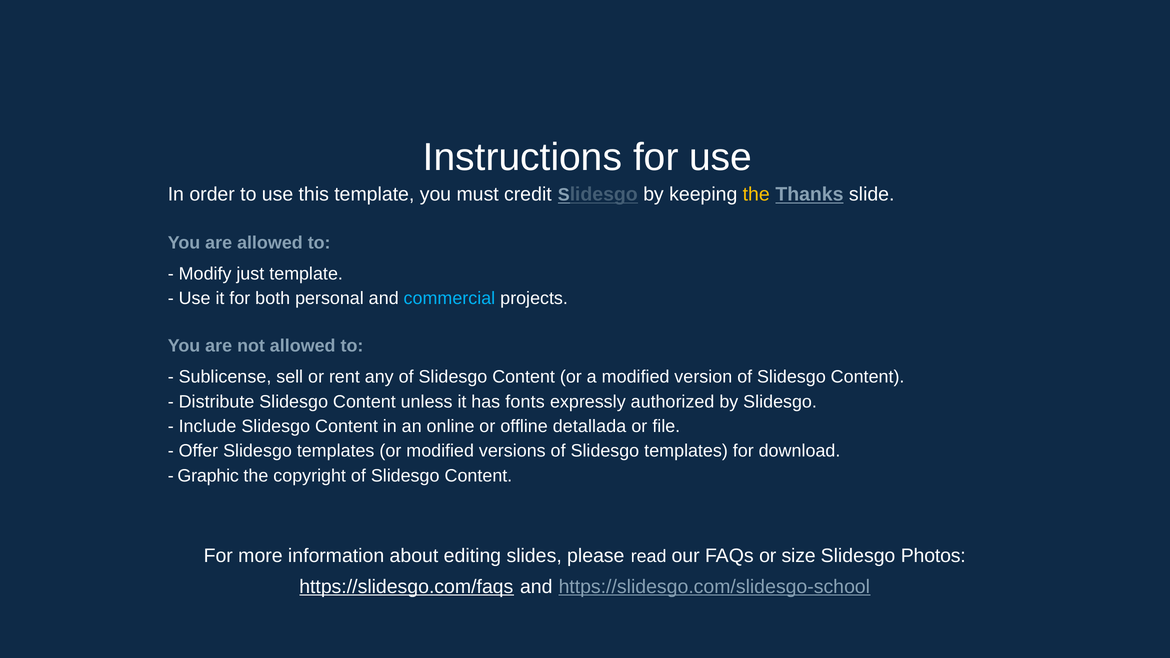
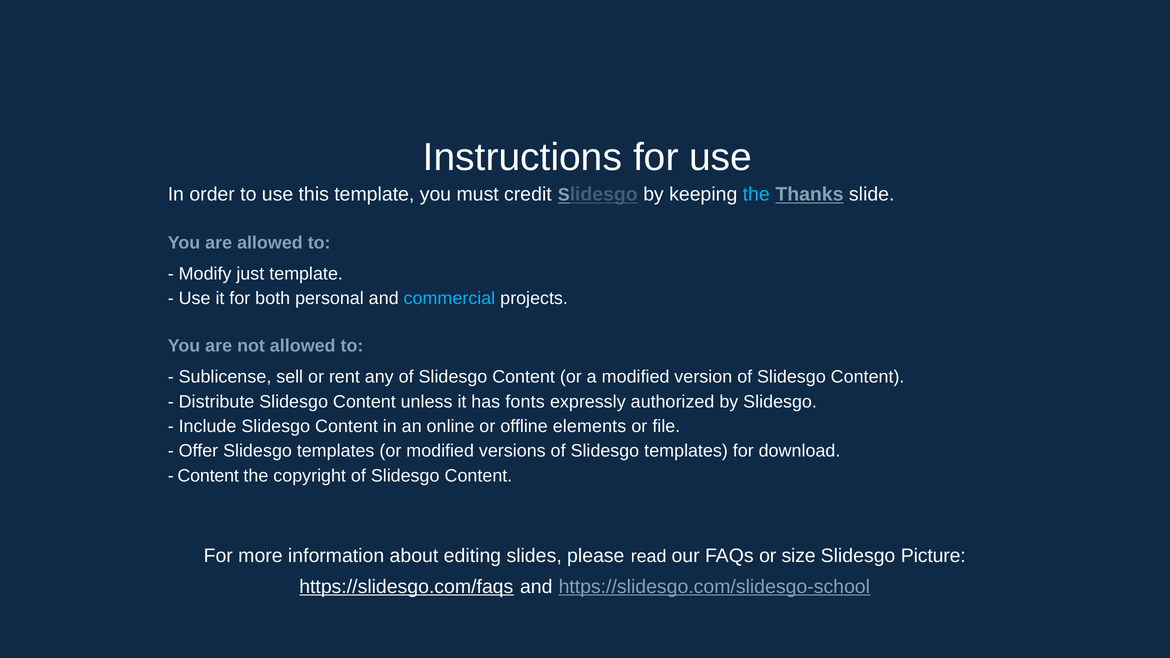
the colour: yellow -> light blue (756, 195)
detallada: detallada -> elements (590, 426)
Graphic: Graphic -> Content (208, 476)
Photos: Photos -> Picture (933, 556)
